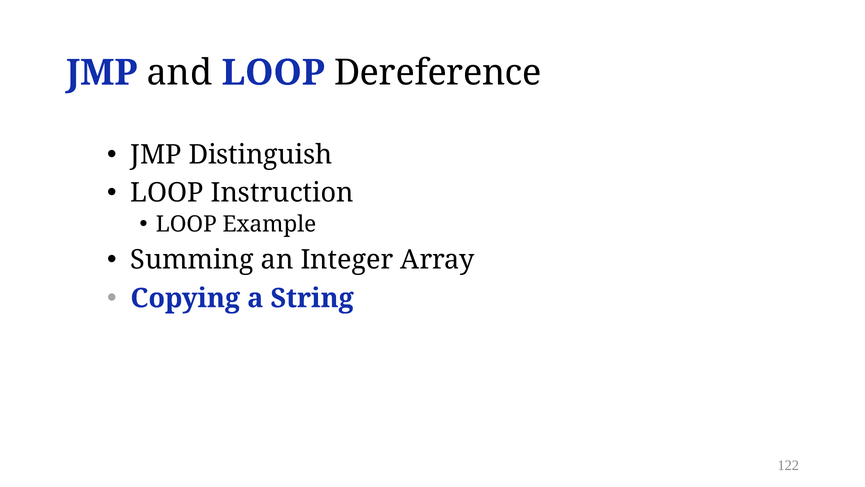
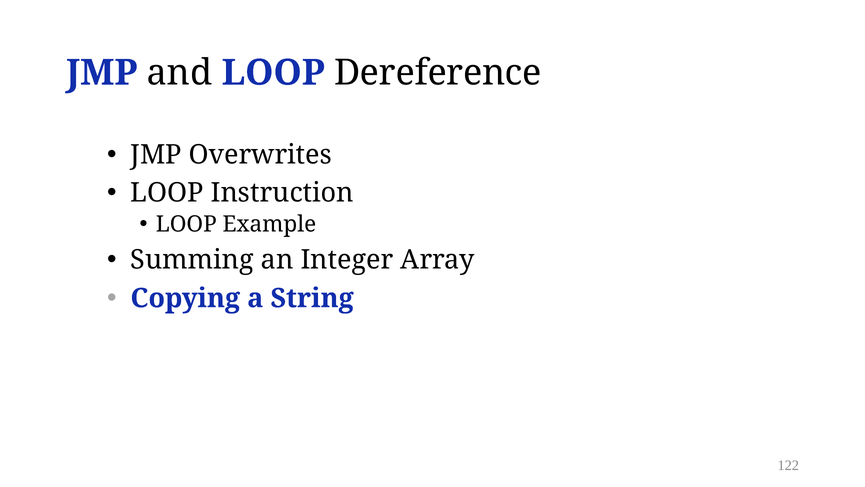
Distinguish: Distinguish -> Overwrites (260, 155)
